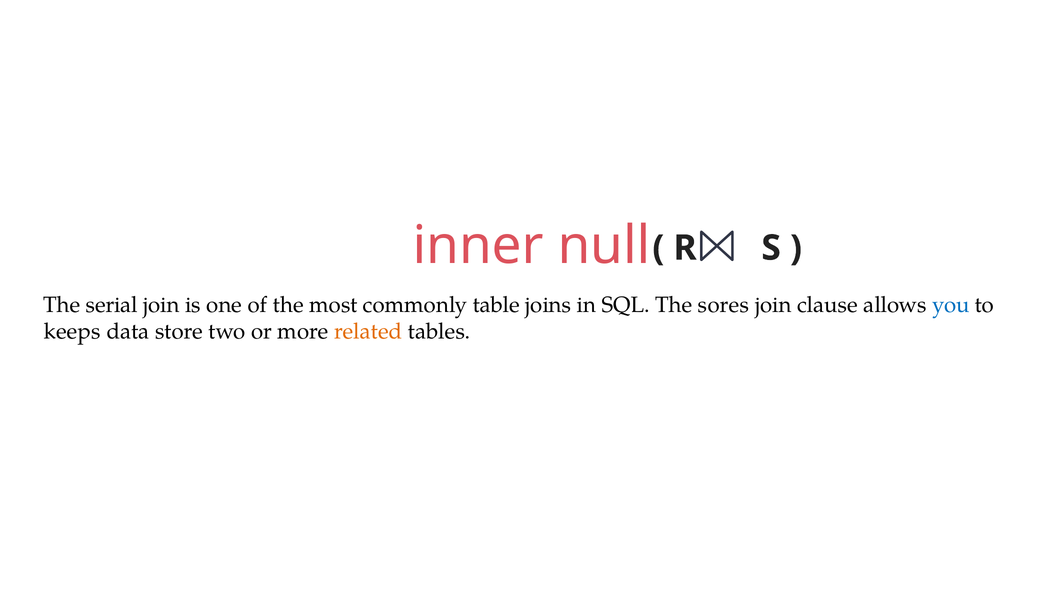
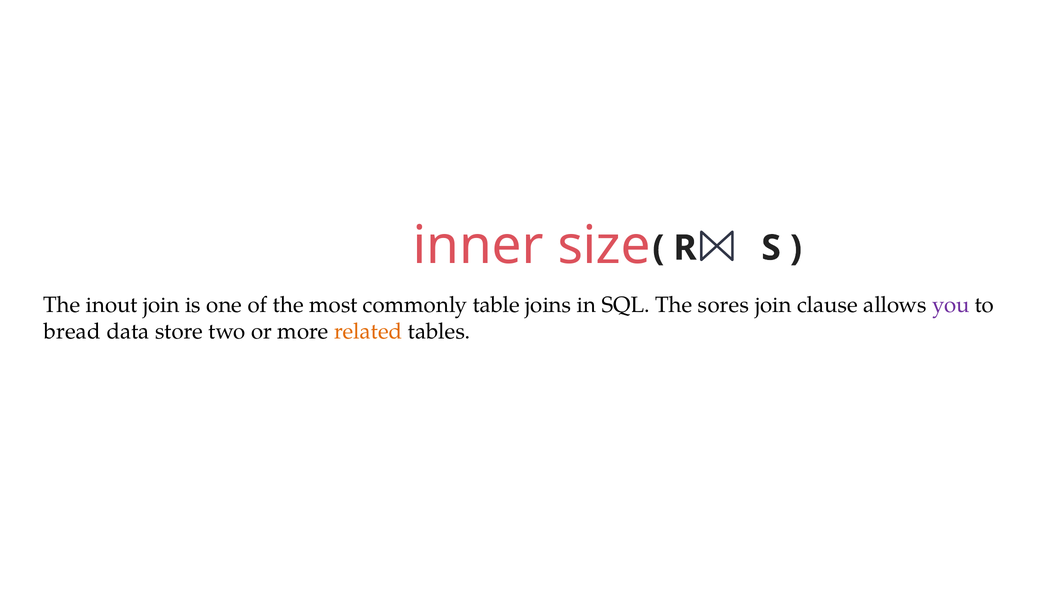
null: null -> size (604, 245)
serial: serial -> inout (112, 305)
you colour: blue -> purple (951, 305)
keeps: keeps -> bread (72, 332)
